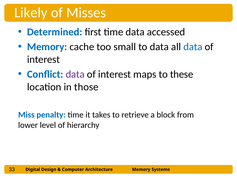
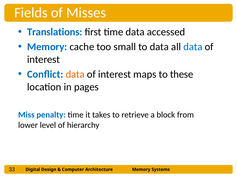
Likely: Likely -> Fields (31, 13)
Determined: Determined -> Translations (55, 32)
data colour: purple -> orange (75, 74)
those: those -> pages (86, 87)
